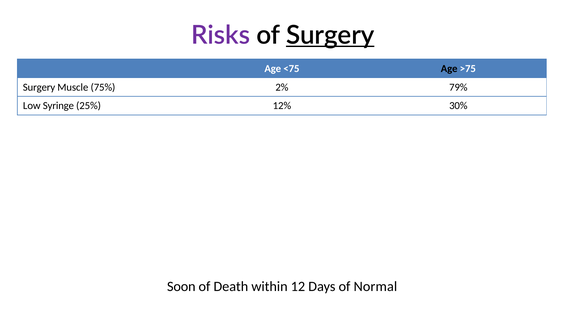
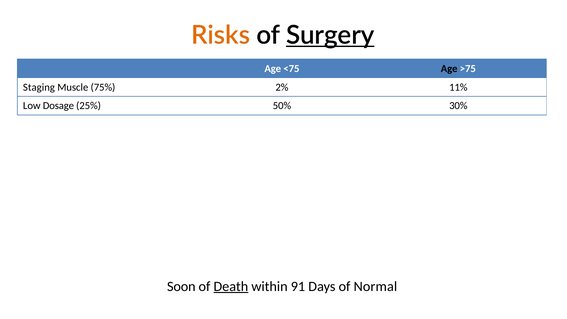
Risks colour: purple -> orange (221, 35)
Surgery: Surgery -> Staging (39, 87)
79%: 79% -> 11% (458, 87)
Syringe: Syringe -> Dosage (58, 106)
12%: 12% -> 50% (282, 106)
Death underline: none -> present (231, 286)
12: 12 -> 91 (298, 286)
